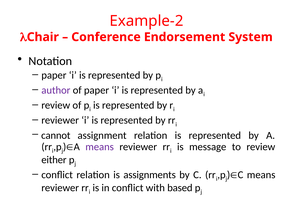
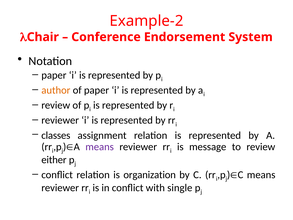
author colour: purple -> orange (56, 90)
cannot: cannot -> classes (56, 135)
assignments: assignments -> organization (150, 175)
based: based -> single (180, 188)
